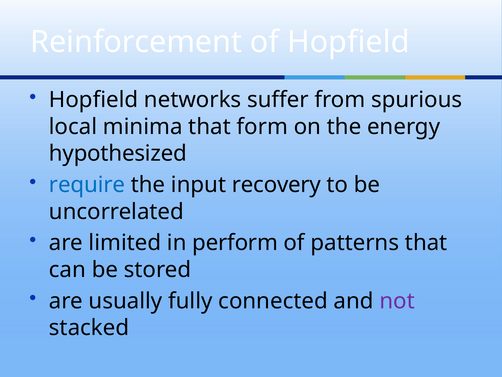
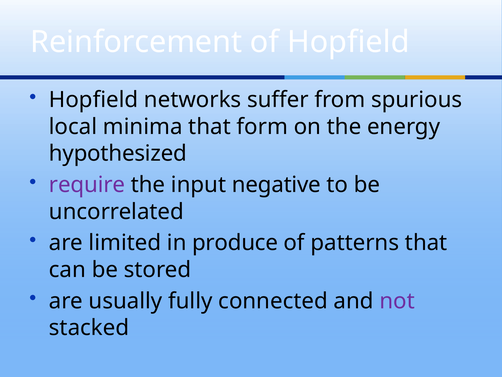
require colour: blue -> purple (87, 185)
recovery: recovery -> negative (276, 185)
perform: perform -> produce (235, 243)
